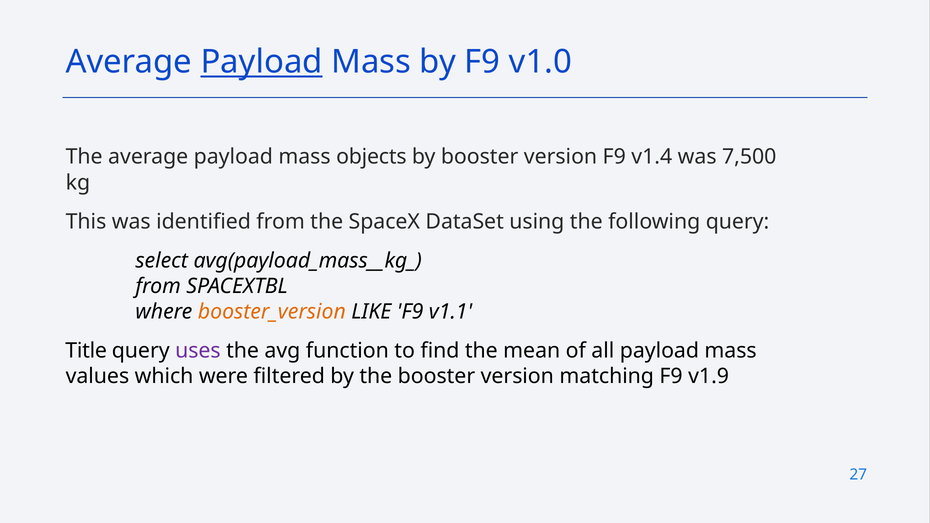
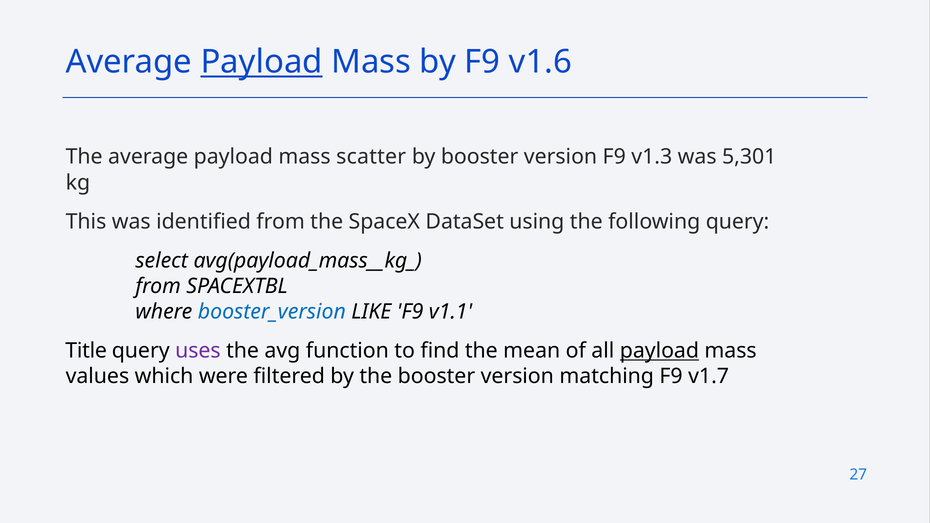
v1.0: v1.0 -> v1.6 (540, 62)
objects: objects -> scatter (371, 157)
v1.4: v1.4 -> v1.3 (652, 157)
7,500: 7,500 -> 5,301 (749, 157)
booster_version colour: orange -> blue (272, 312)
payload underline: none -> present (659, 351)
v1.9: v1.9 -> v1.7 (709, 376)
